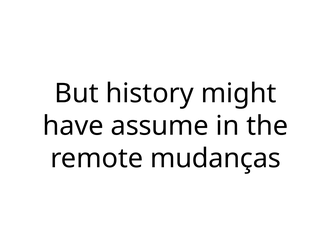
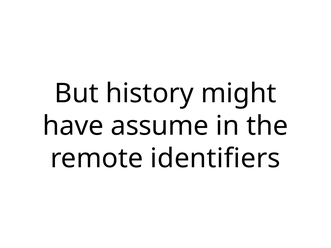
mudanças: mudanças -> identifiers (215, 159)
